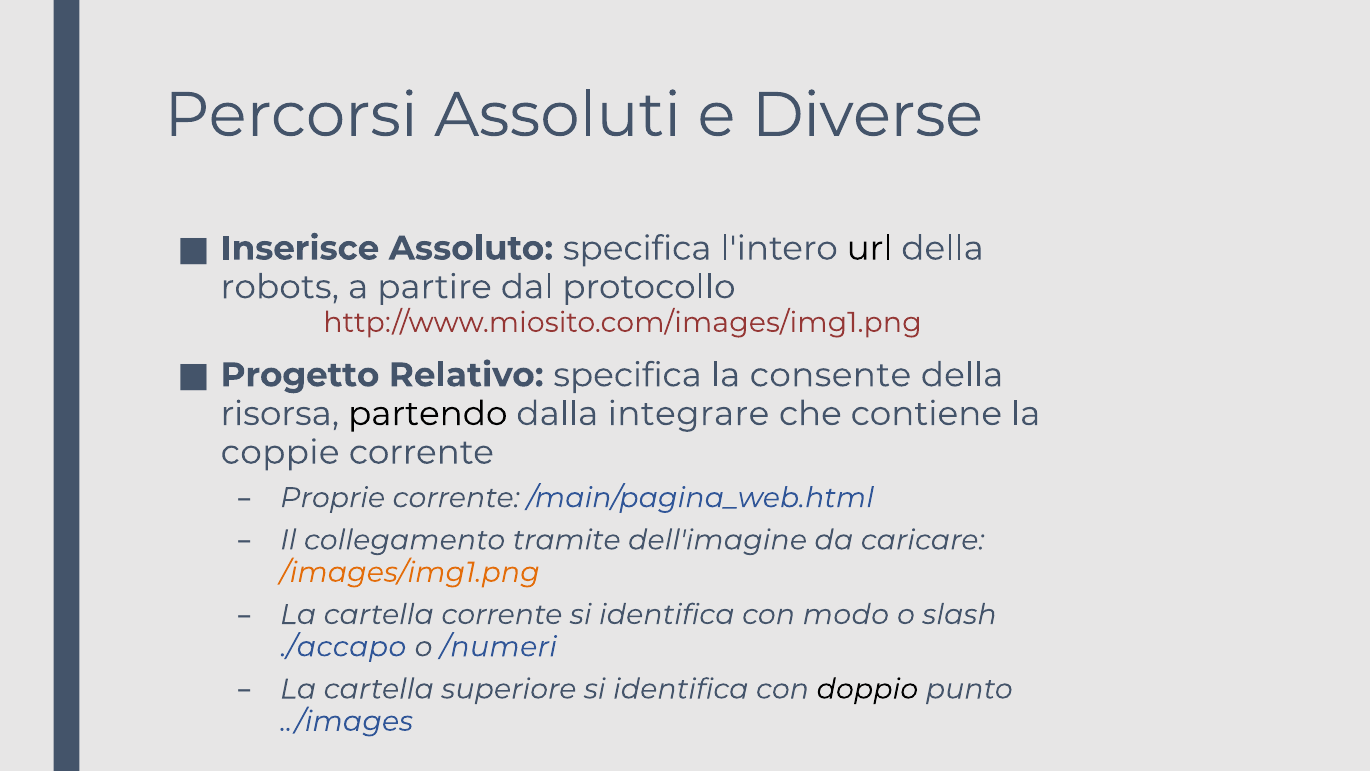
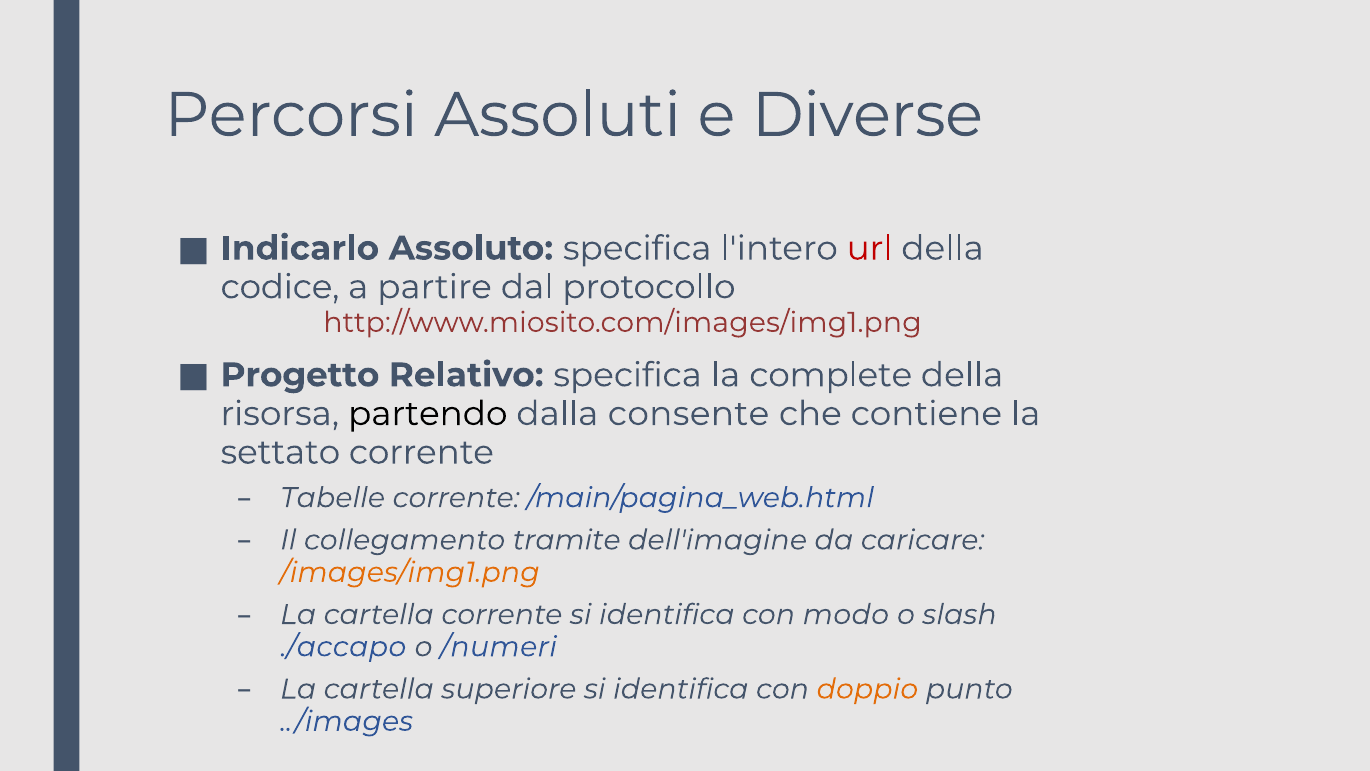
Inserisce: Inserisce -> Indicarlo (300, 248)
url colour: black -> red (870, 248)
robots: robots -> codice (280, 287)
consente: consente -> complete (831, 375)
integrare: integrare -> consente (689, 414)
coppie: coppie -> settato (280, 452)
Proprie: Proprie -> Tabelle (333, 498)
doppio colour: black -> orange (867, 689)
